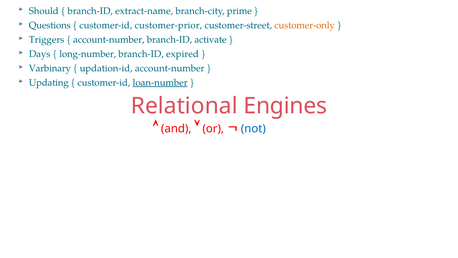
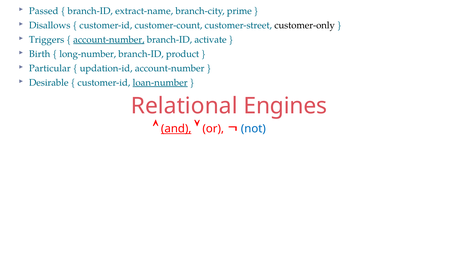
Should: Should -> Passed (44, 11)
Questions: Questions -> Disallows (50, 25)
customer-prior: customer-prior -> customer-count (168, 25)
customer-only colour: orange -> black (305, 25)
account-number underline: none -> present (109, 40)
Days: Days -> Birth (40, 54)
expired: expired -> product (183, 54)
Varbinary: Varbinary -> Particular (50, 68)
Updating: Updating -> Desirable (49, 83)
and underline: none -> present (176, 129)
